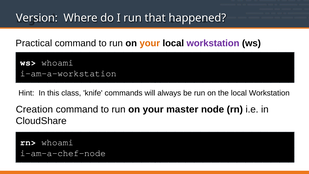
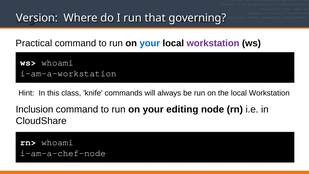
happened: happened -> governing (197, 18)
your colour: orange -> blue (150, 43)
Creation: Creation -> Inclusion (34, 109)
master: master -> editing (182, 109)
